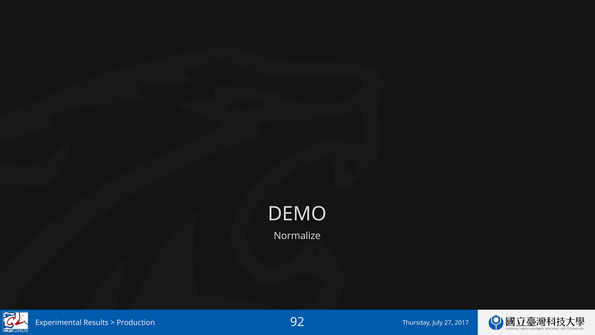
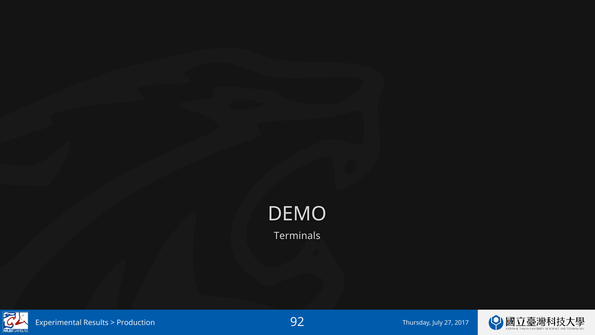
Normalize: Normalize -> Terminals (297, 236)
